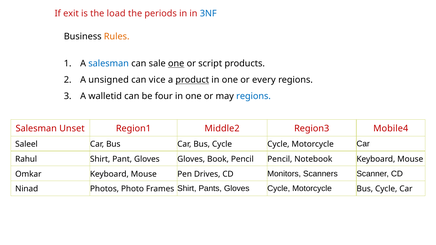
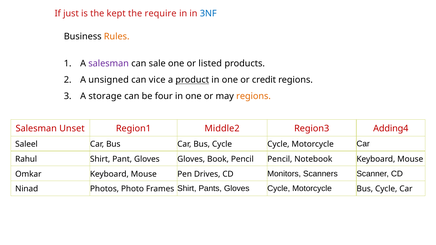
exit: exit -> just (71, 13)
load: load -> kept (116, 13)
periods: periods -> require (161, 13)
salesman colour: blue -> purple (109, 64)
one underline: present -> none (176, 64)
script: script -> listed (210, 64)
every: every -> credit (264, 80)
walletid: walletid -> storage (105, 96)
regions colour: blue -> orange (254, 96)
Mobile4: Mobile4 -> Adding4 (391, 129)
